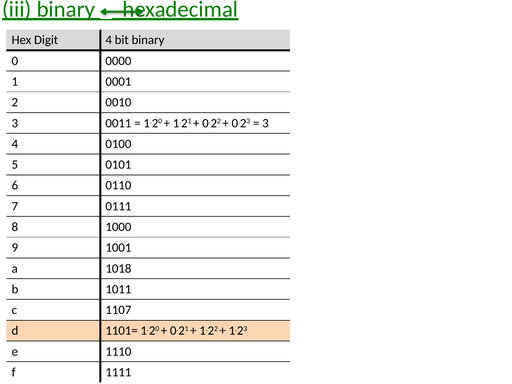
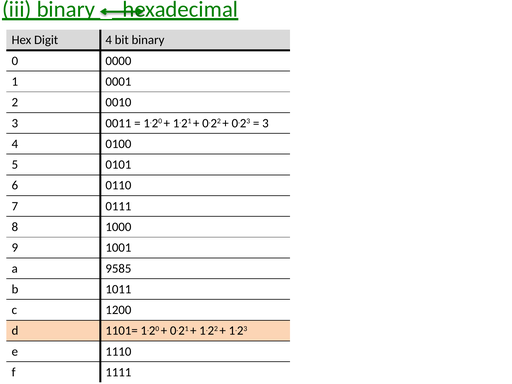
1018: 1018 -> 9585 (118, 268)
1107: 1107 -> 1200 (118, 310)
